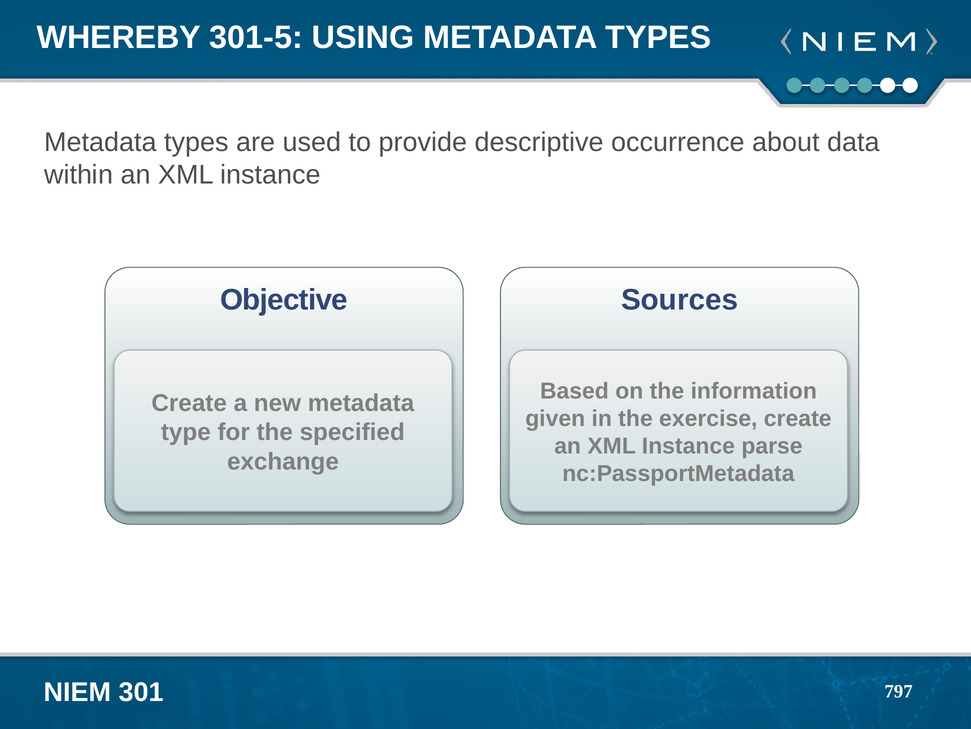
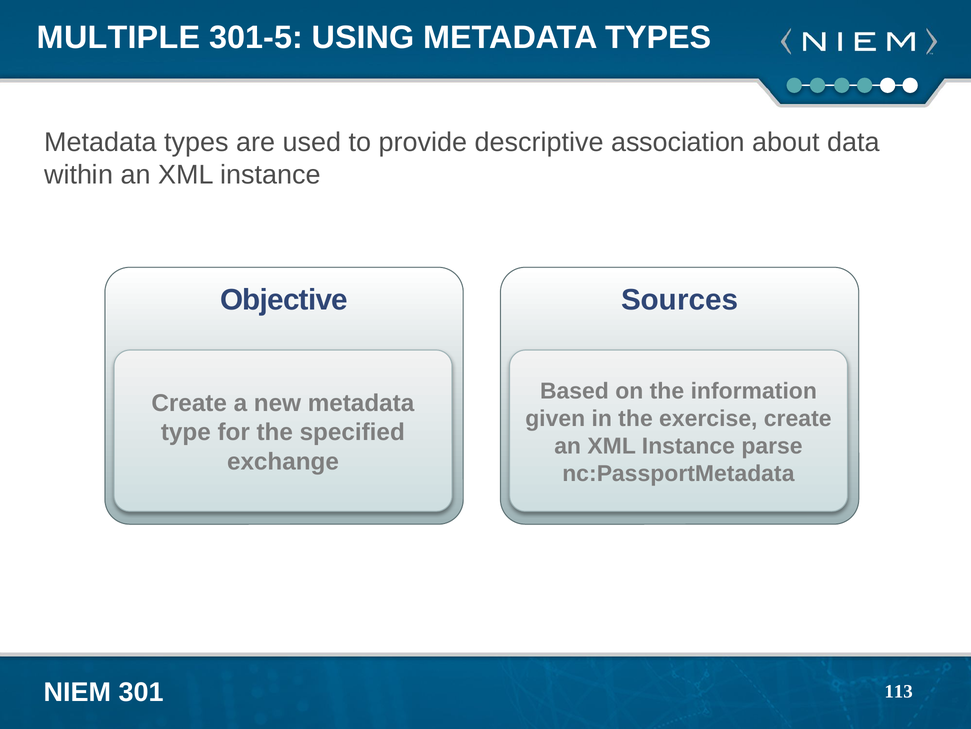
WHEREBY: WHEREBY -> MULTIPLE (119, 38)
occurrence: occurrence -> association (678, 142)
797: 797 -> 113 (899, 691)
